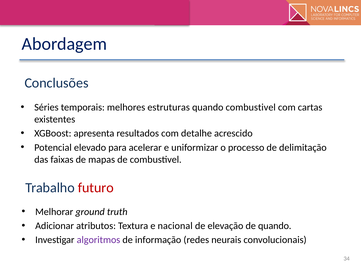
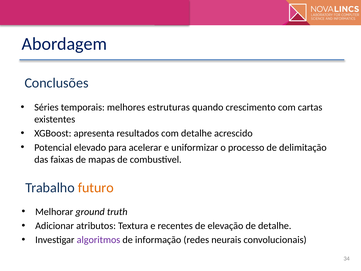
quando combustivel: combustivel -> crescimento (251, 107)
futuro colour: red -> orange (96, 188)
nacional: nacional -> recentes (175, 226)
de quando: quando -> detalhe (275, 226)
